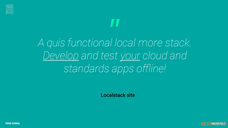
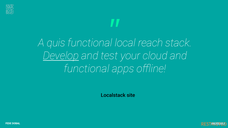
more: more -> reach (150, 43)
your underline: present -> none (130, 56)
standards: standards -> functional (87, 69)
